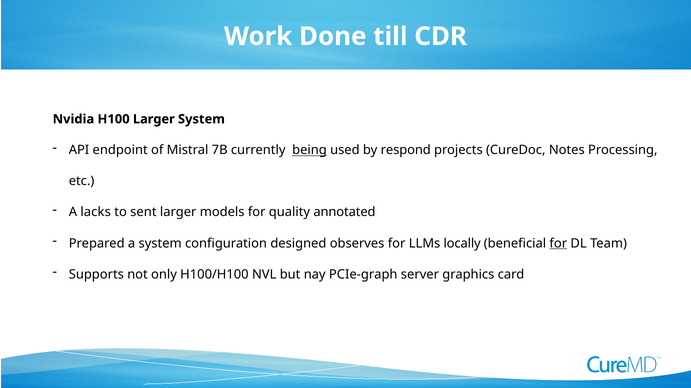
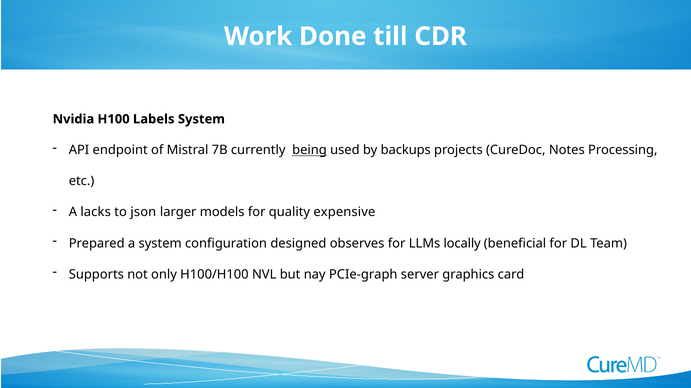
H100 Larger: Larger -> Labels (154, 119)
respond: respond -> backups (406, 150)
sent: sent -> json (143, 213)
annotated: annotated -> expensive (344, 213)
for underline: present -> none (558, 244)
